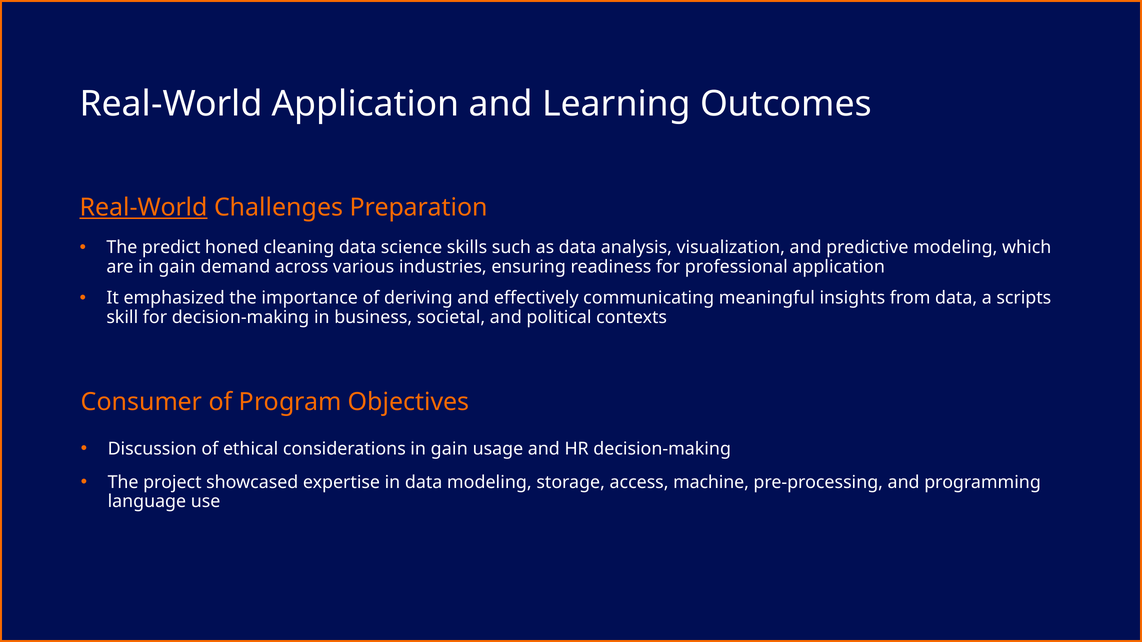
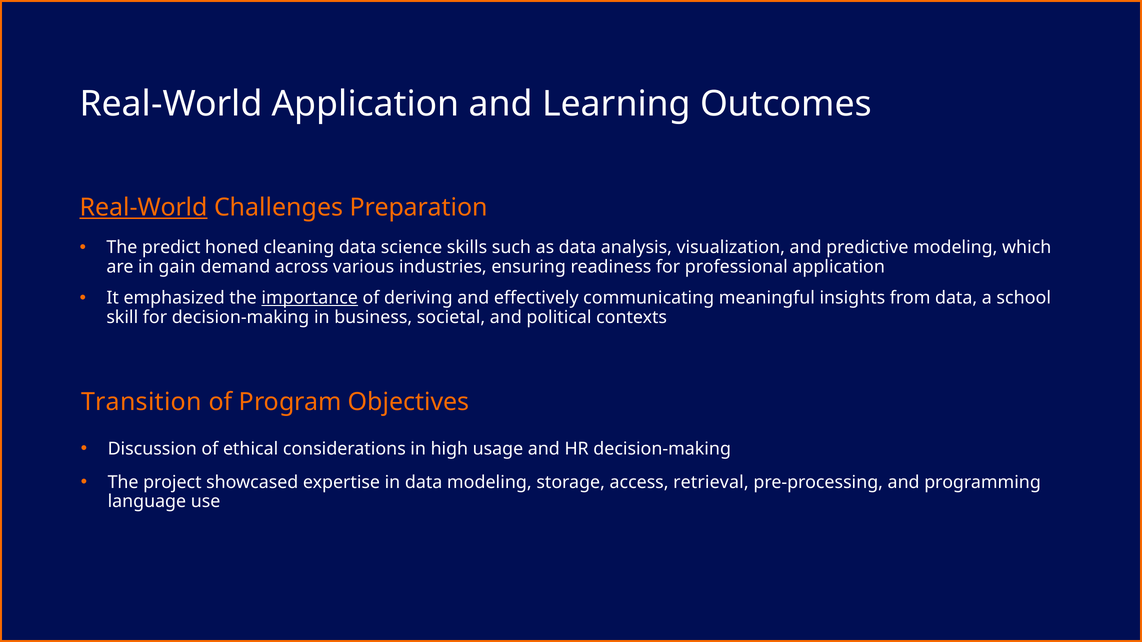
importance underline: none -> present (310, 298)
scripts: scripts -> school (1024, 298)
Consumer: Consumer -> Transition (141, 402)
considerations in gain: gain -> high (449, 449)
machine: machine -> retrieval (711, 482)
